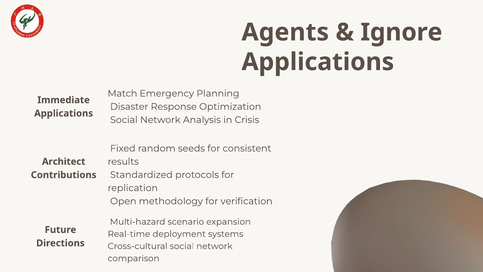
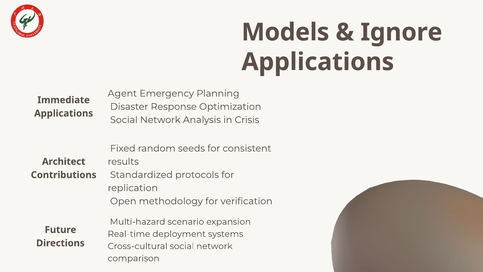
Agents: Agents -> Models (285, 32)
Match: Match -> Agent (122, 93)
